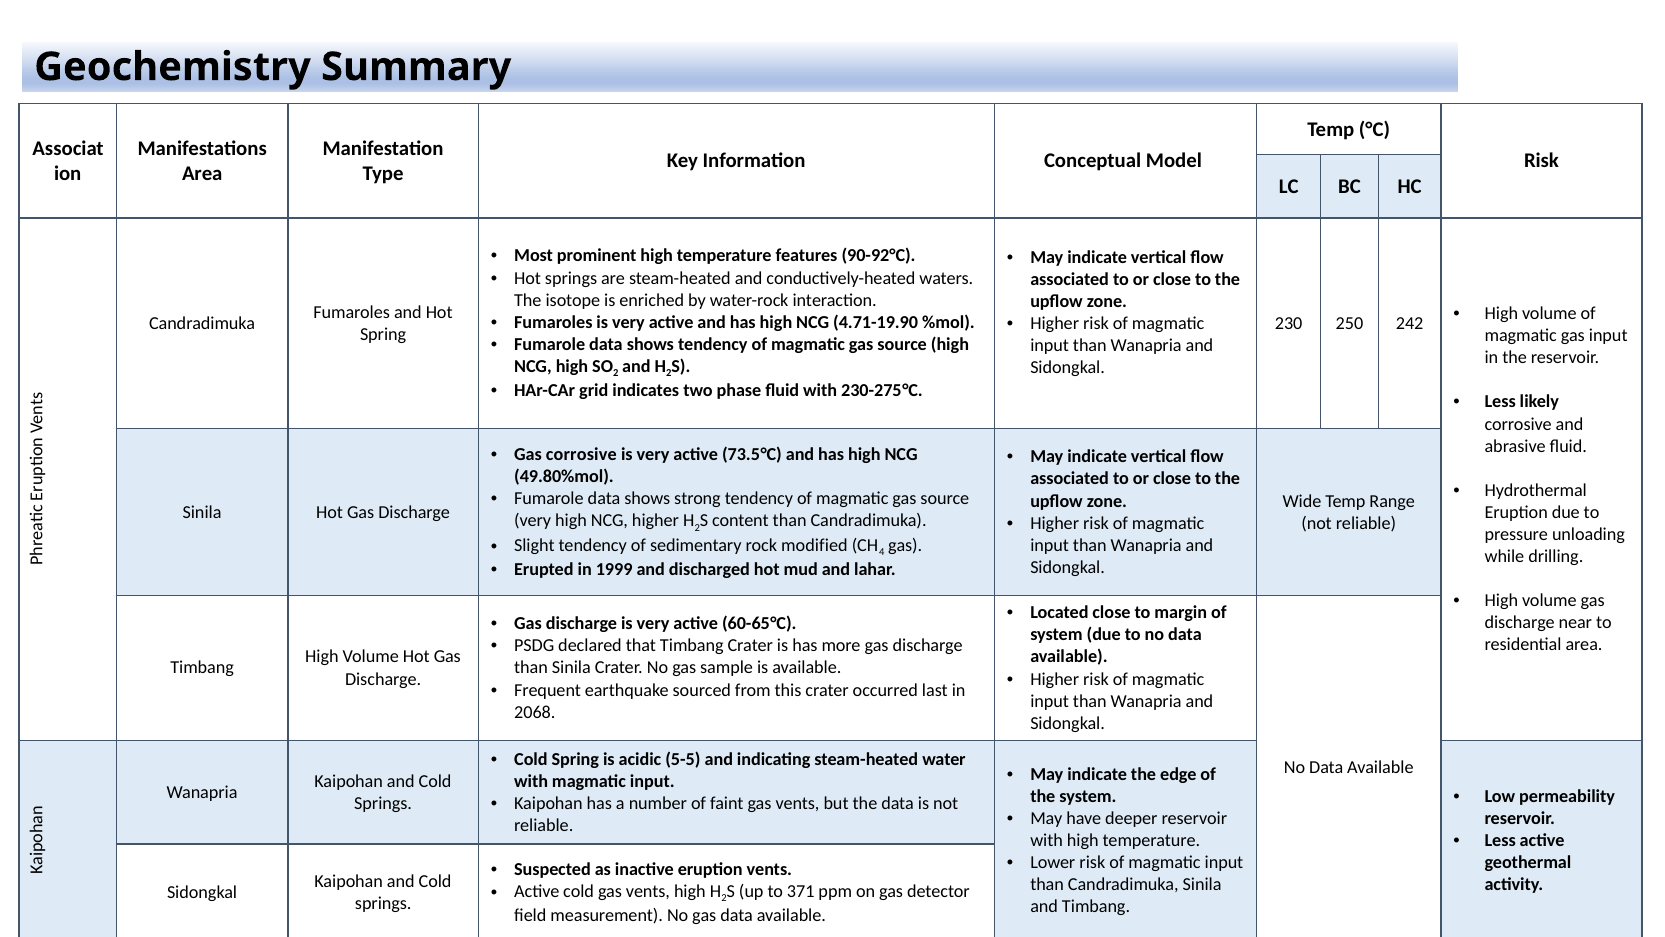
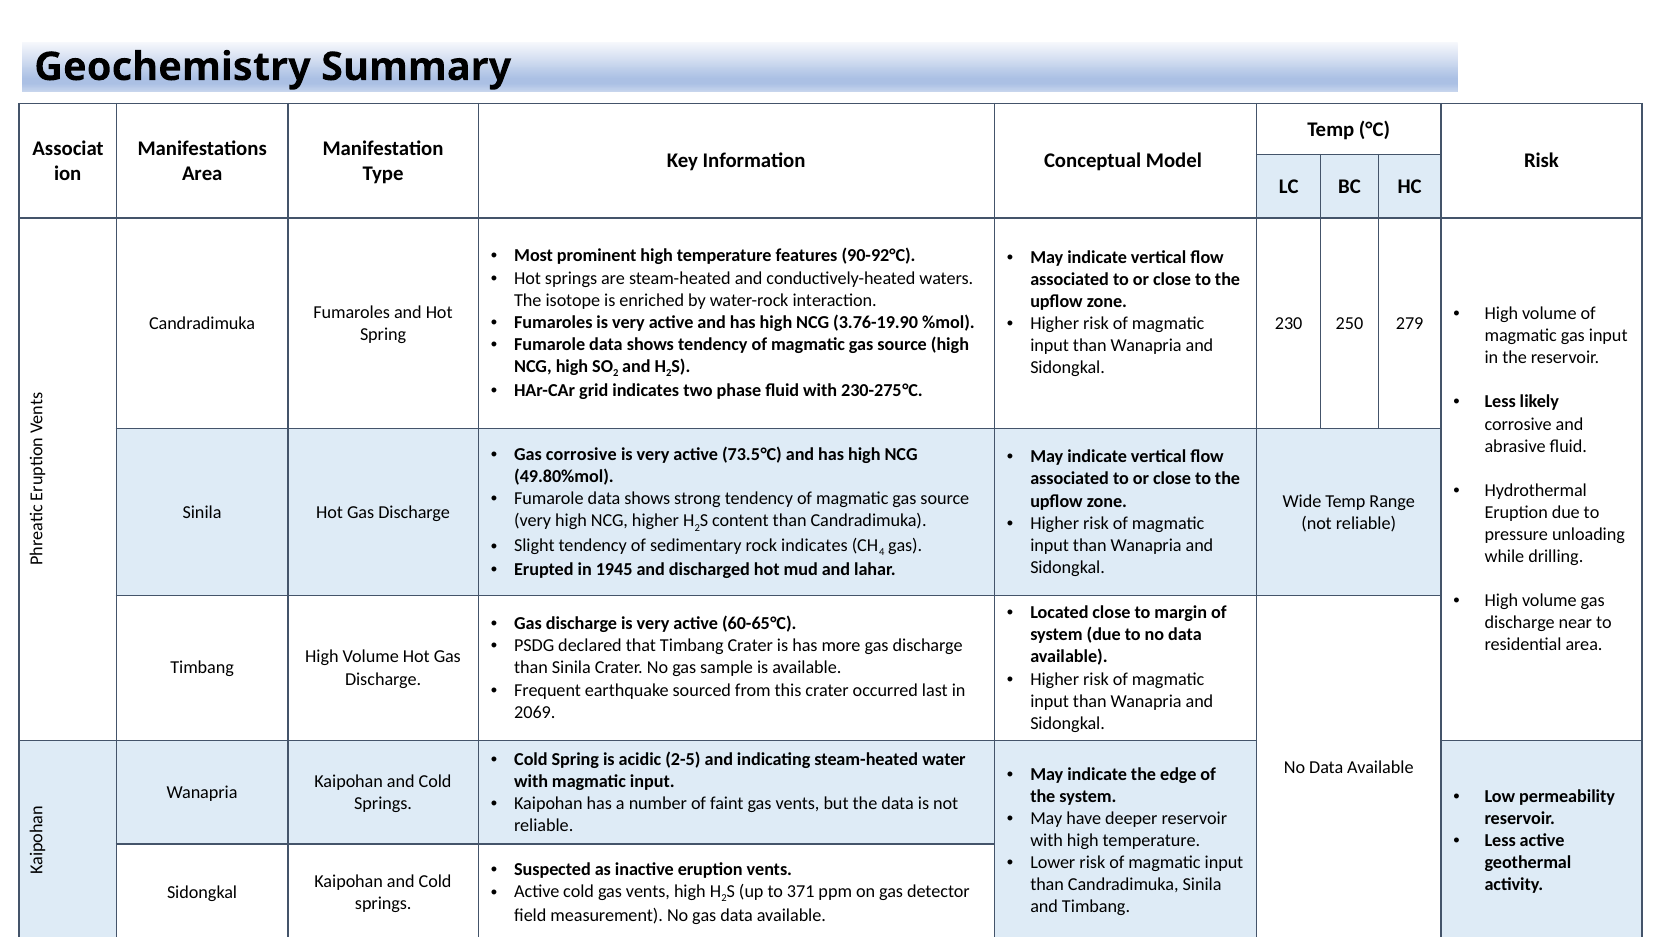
4.71-19.90: 4.71-19.90 -> 3.76-19.90 (876, 322)
242: 242 -> 279 (1410, 323)
rock modified: modified -> indicates (814, 545)
1999: 1999 -> 1945 (614, 569)
2068: 2068 -> 2069 (535, 712)
5-5: 5-5 -> 2-5 (683, 759)
